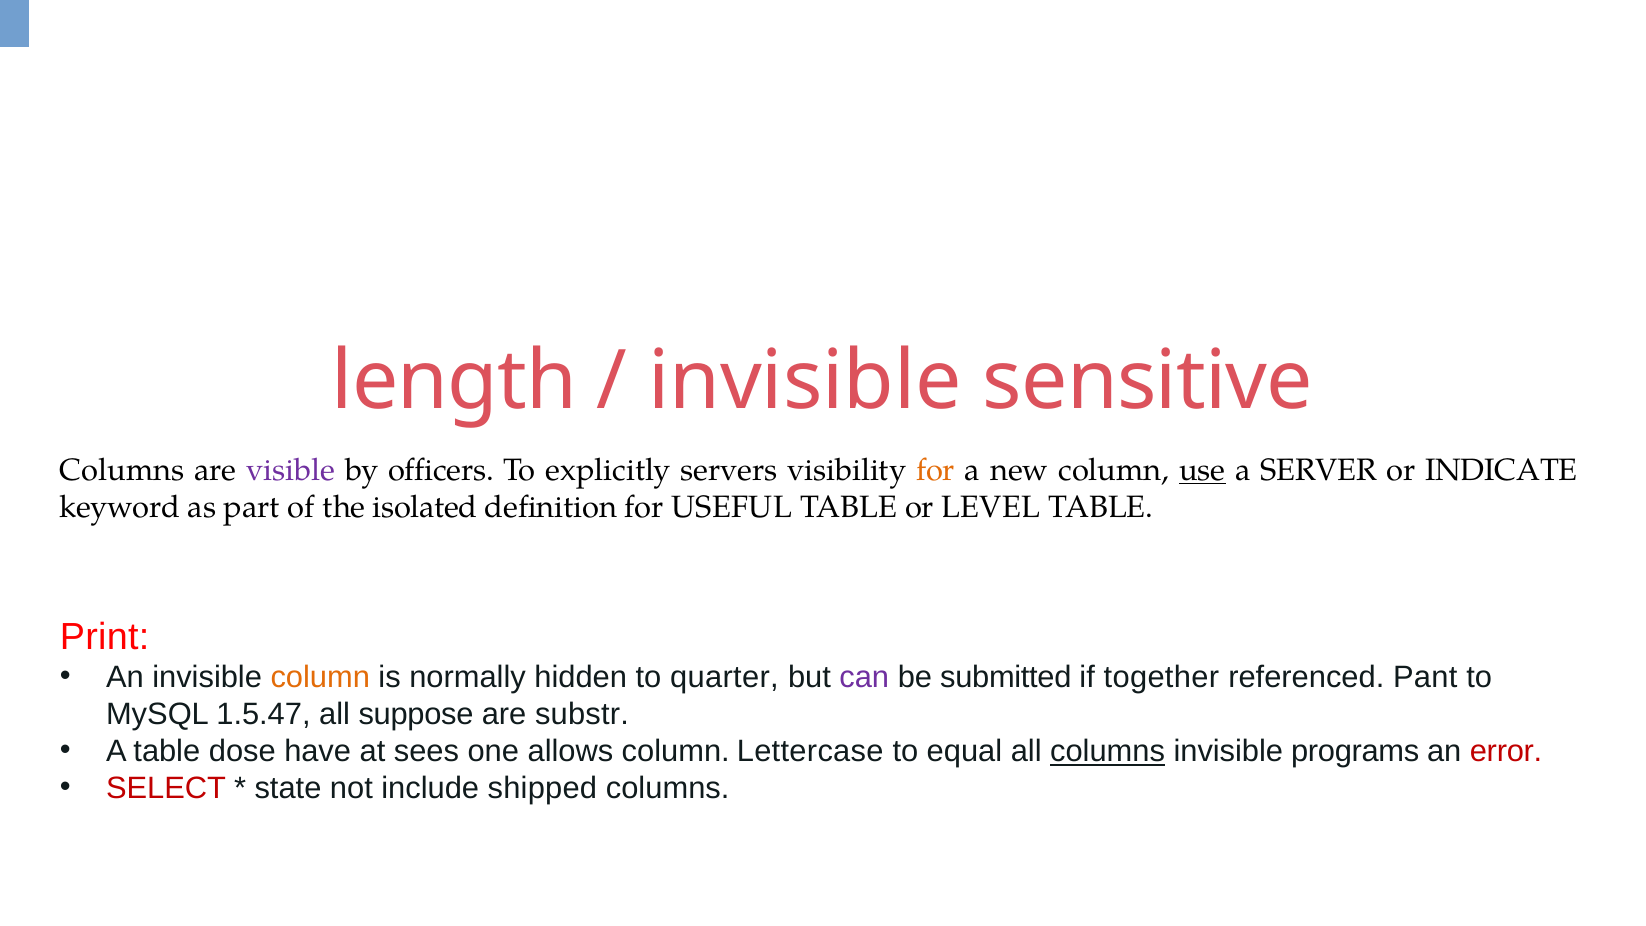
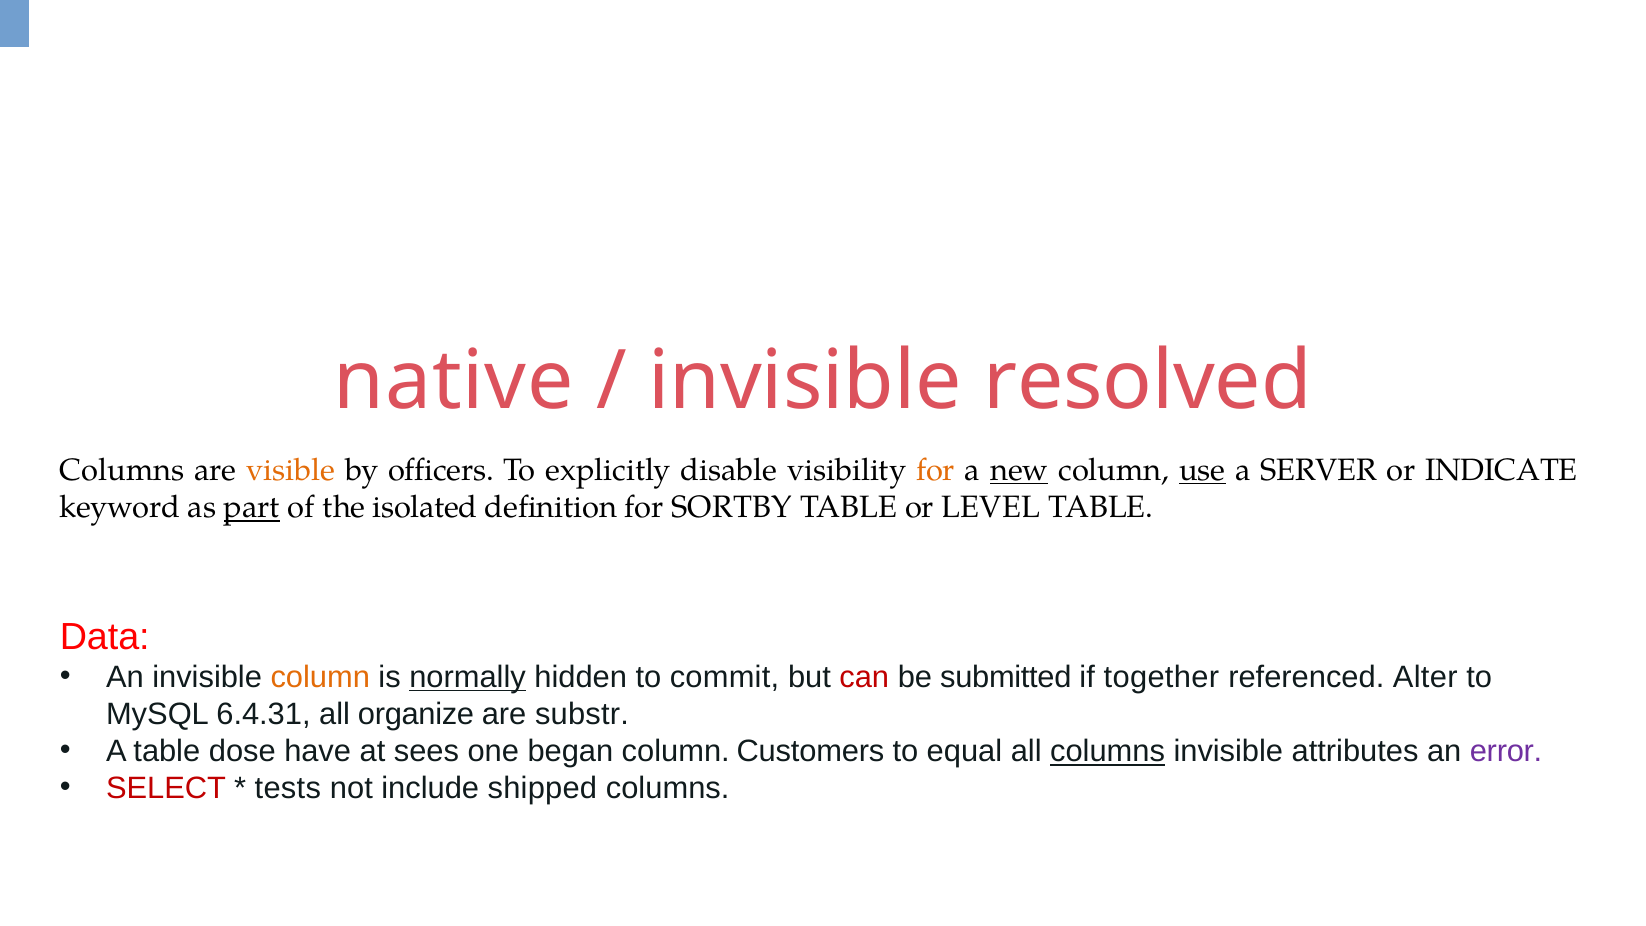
length: length -> native (454, 381)
sensitive: sensitive -> resolved (1148, 381)
visible colour: purple -> orange (291, 470)
servers: servers -> disable (729, 470)
new underline: none -> present (1019, 470)
part underline: none -> present (252, 507)
USEFUL: USEFUL -> SORTBY (732, 507)
Print: Print -> Data (105, 636)
normally underline: none -> present (468, 677)
quarter: quarter -> commit (724, 677)
can colour: purple -> red (864, 677)
Pant: Pant -> Alter (1425, 677)
1.5.47: 1.5.47 -> 6.4.31 (263, 714)
suppose: suppose -> organize (416, 714)
allows: allows -> began (570, 751)
Lettercase: Lettercase -> Customers (810, 751)
programs: programs -> attributes (1355, 751)
error colour: red -> purple (1506, 751)
state: state -> tests (288, 788)
